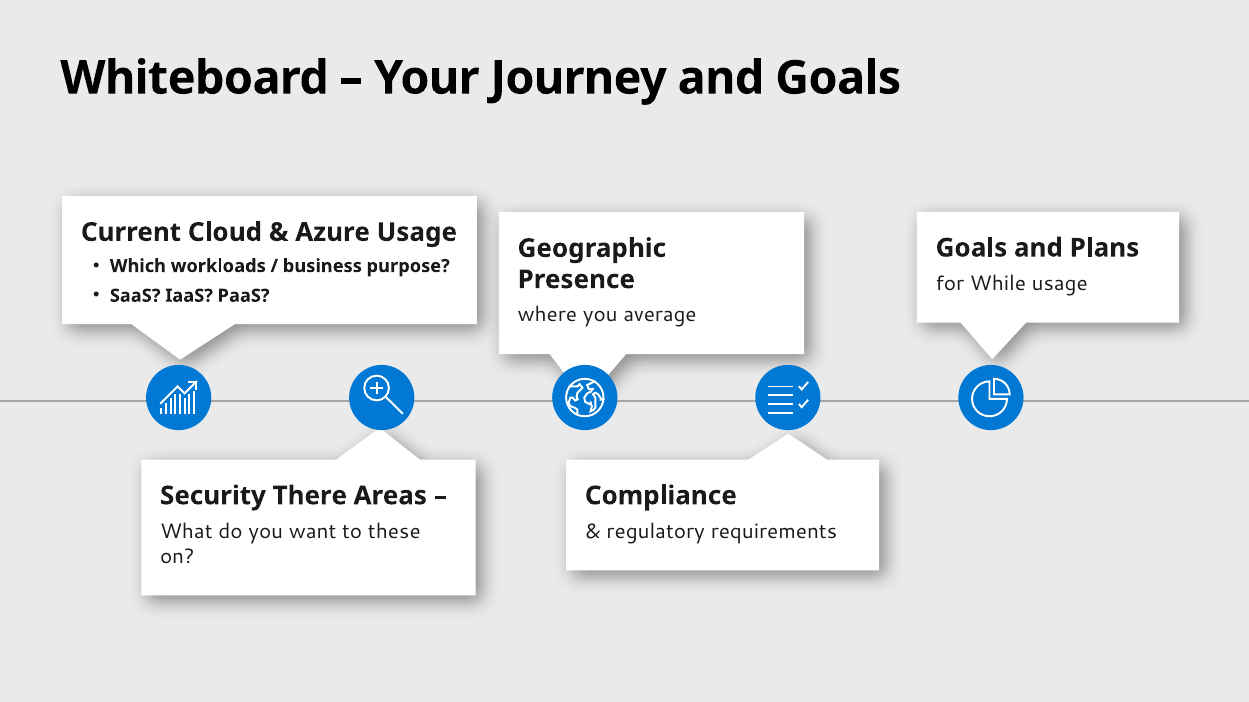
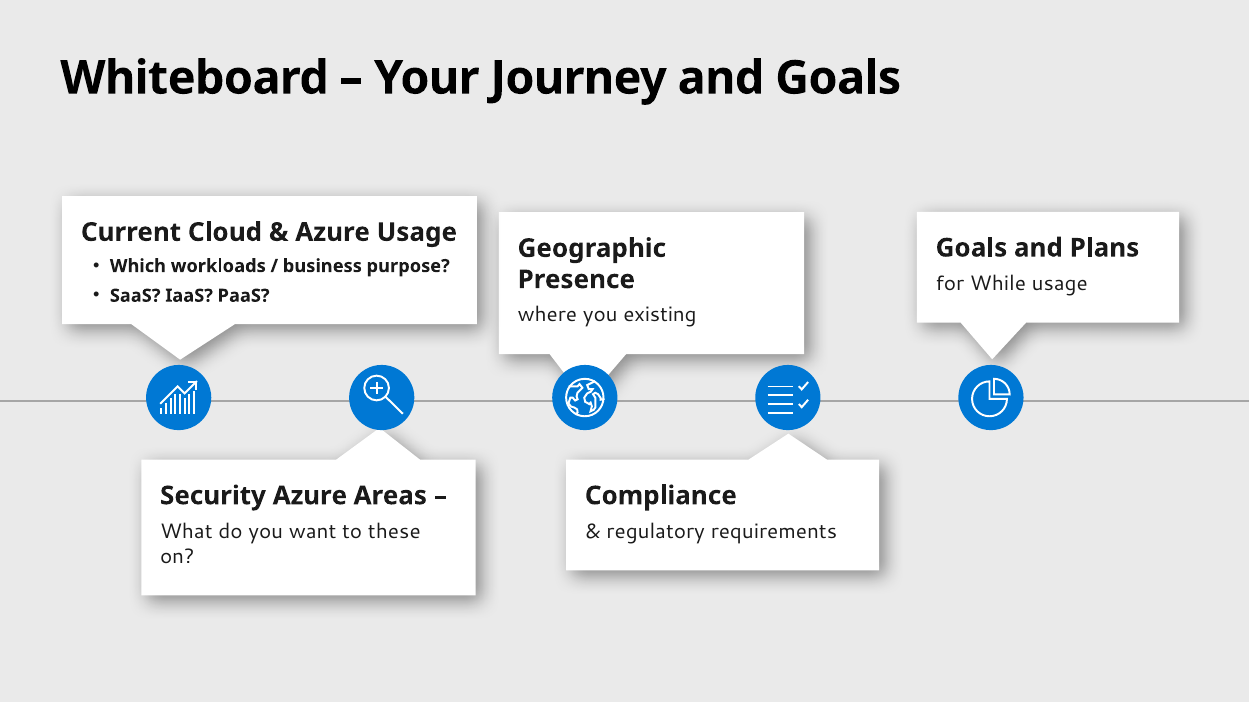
average: average -> existing (660, 315)
Security There: There -> Azure (310, 496)
